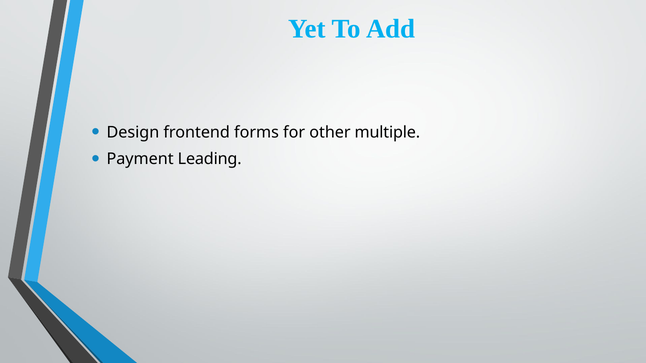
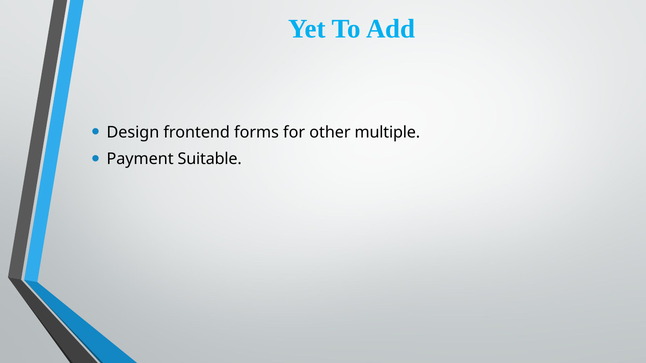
Leading: Leading -> Suitable (210, 159)
